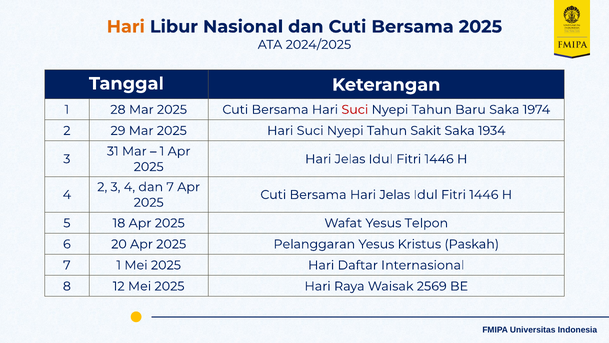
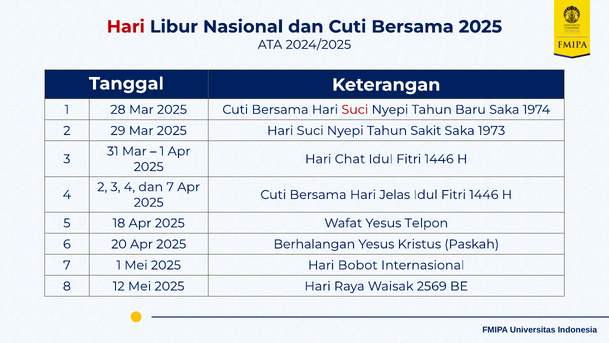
Hari colour: orange -> red (126, 27)
1934: 1934 -> 1973 (492, 130)
Jelas: Jelas -> Chat (350, 159)
Pelanggaran: Pelanggaran -> Berhalangan (314, 244)
Daftar: Daftar -> Bobot (358, 265)
